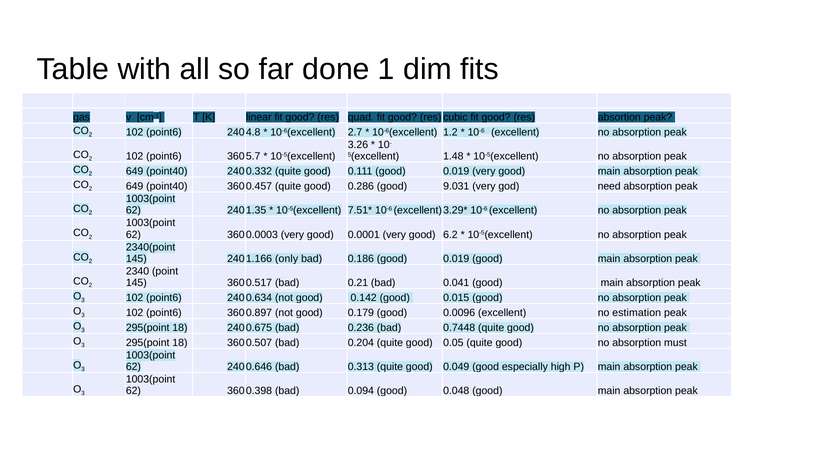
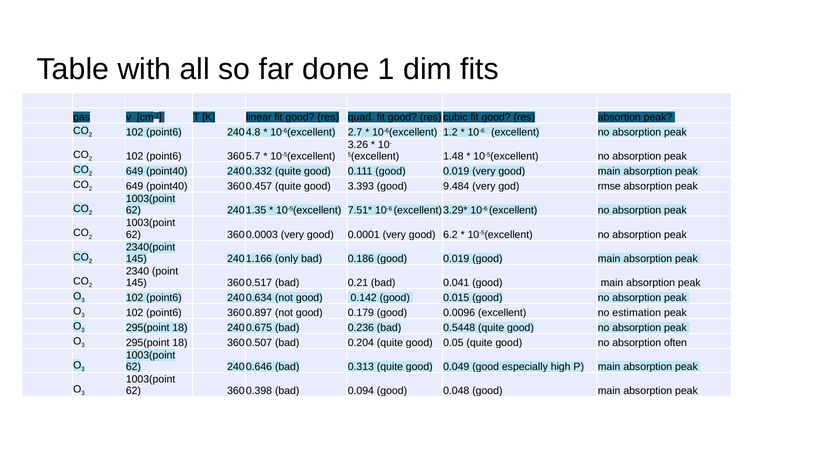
0.286: 0.286 -> 3.393 (361, 186)
9.031: 9.031 -> 9.484 (456, 186)
need: need -> rmse (609, 186)
0.7448: 0.7448 -> 0.5448 (459, 328)
must: must -> often (675, 343)
